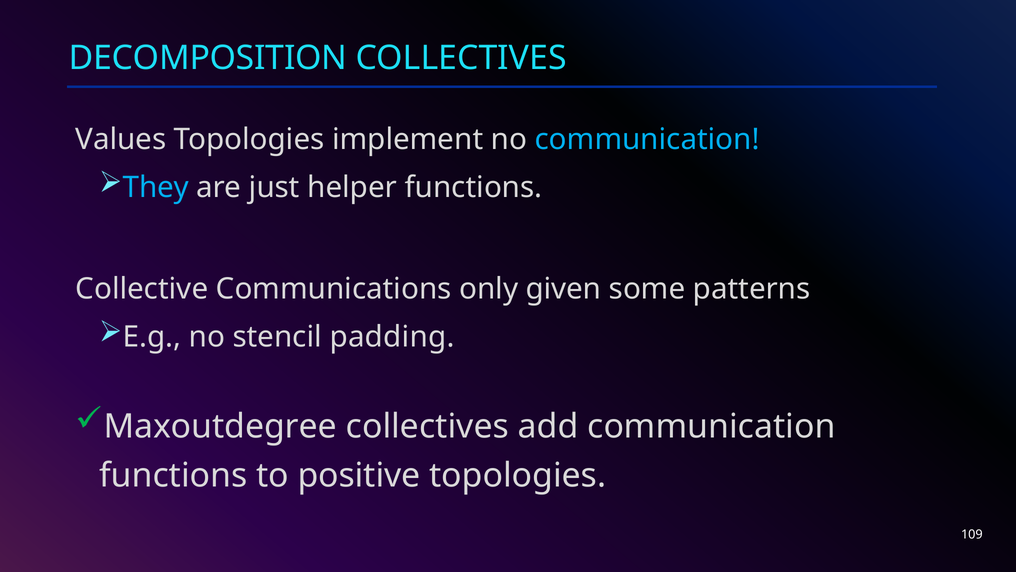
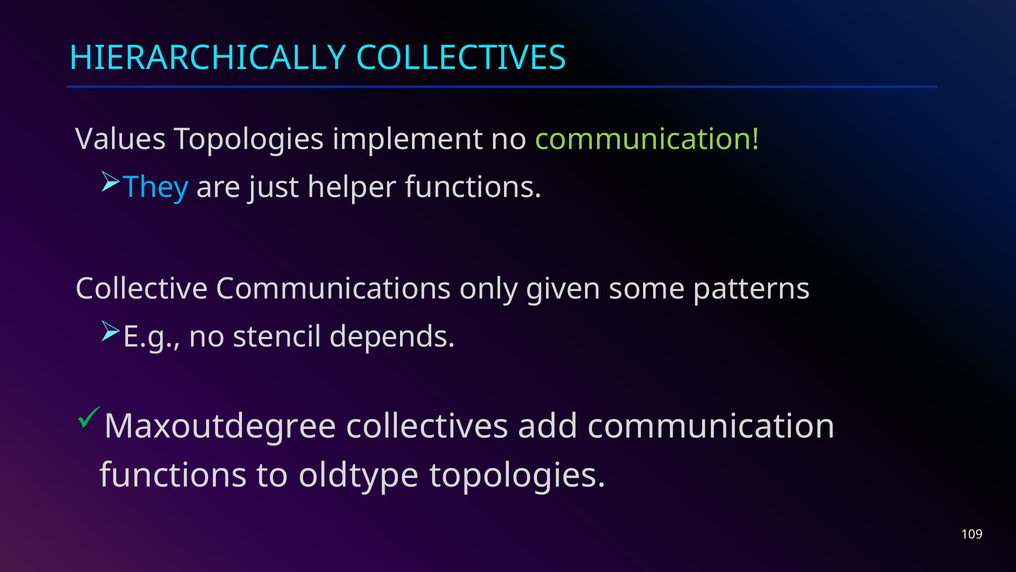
DECOMPOSITION: DECOMPOSITION -> HIERARCHICALLY (208, 58)
communication colour: light blue -> light green (647, 139)
padding: padding -> depends (392, 336)
positive: positive -> oldtype (359, 475)
